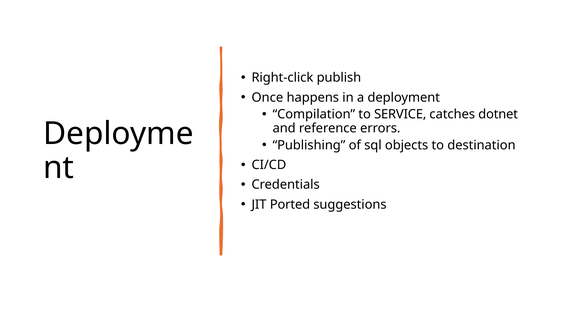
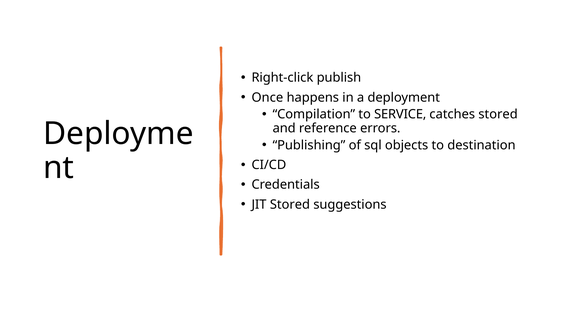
catches dotnet: dotnet -> stored (498, 114)
JIT Ported: Ported -> Stored (290, 204)
